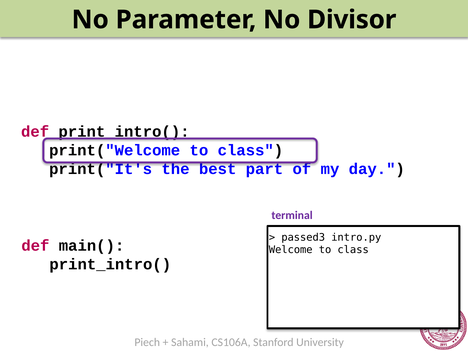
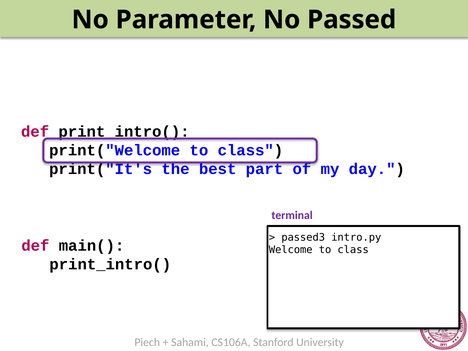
Divisor: Divisor -> Passed (352, 20)
